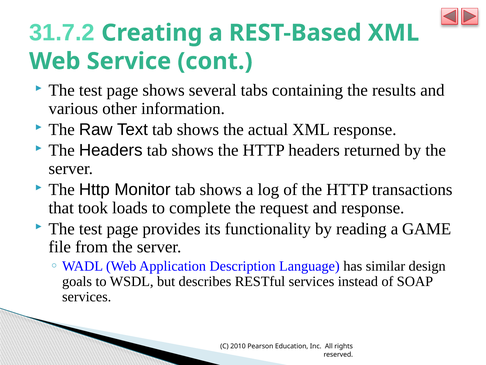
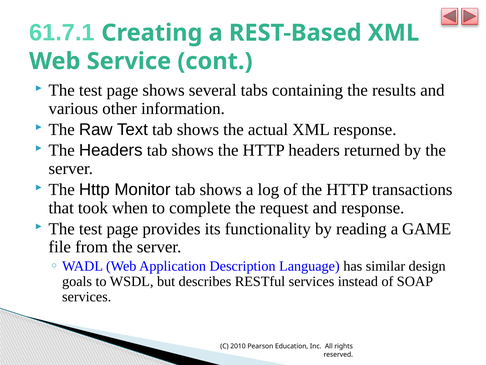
31.7.2: 31.7.2 -> 61.7.1 (62, 33)
loads: loads -> when (130, 208)
